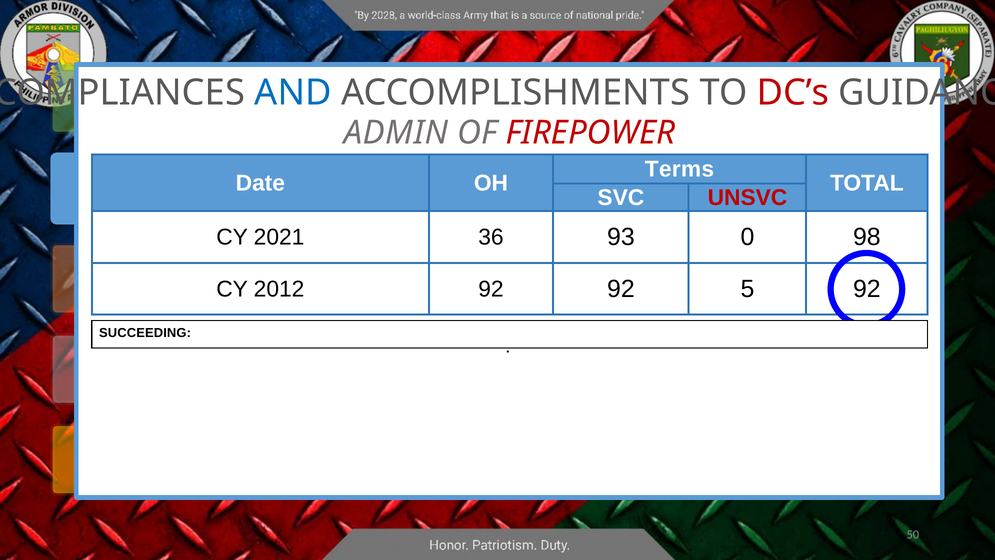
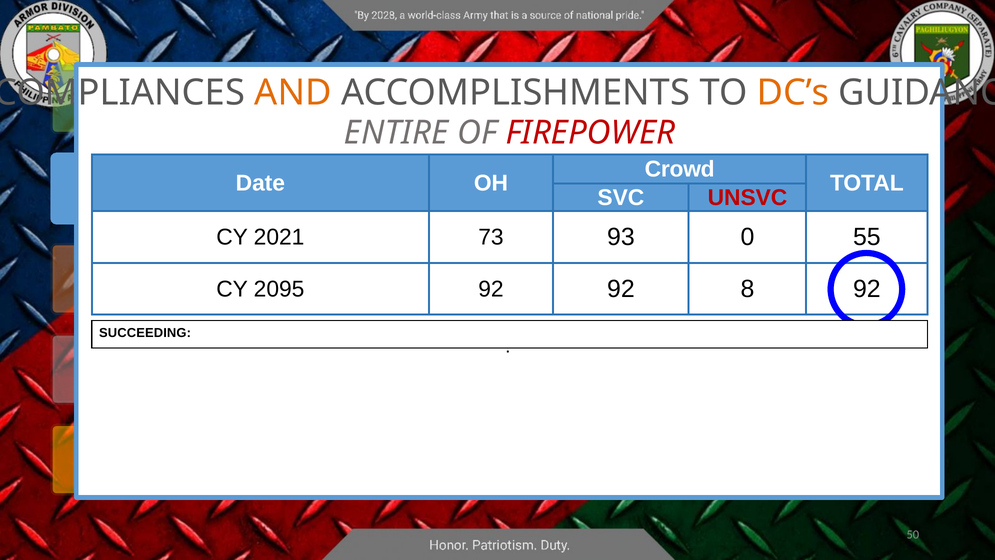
AND colour: blue -> orange (293, 92)
DC’s colour: red -> orange (793, 92)
ADMIN: ADMIN -> ENTIRE (396, 133)
Terms: Terms -> Crowd (680, 169)
36: 36 -> 73 (491, 237)
98: 98 -> 55 (867, 237)
2012: 2012 -> 2095 (279, 289)
5: 5 -> 8 (747, 289)
